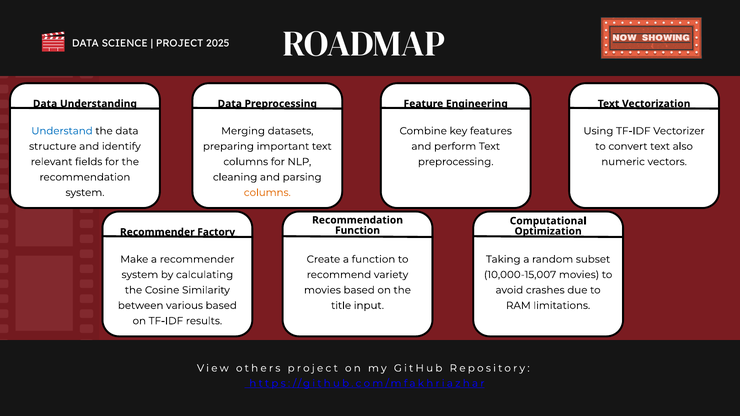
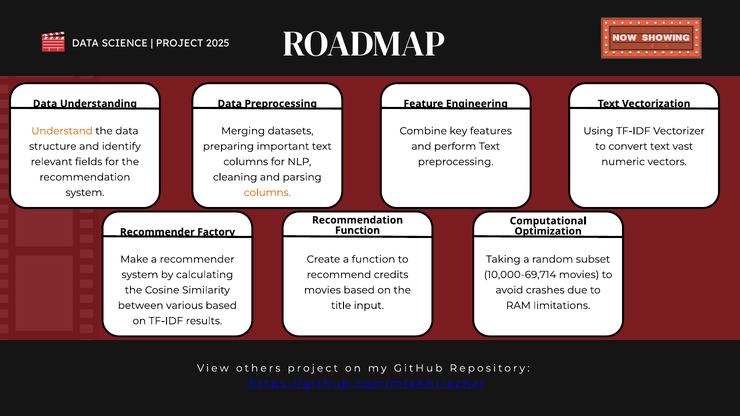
Understand colour: blue -> orange (62, 131)
also: also -> vast (683, 146)
variety: variety -> credits (391, 275)
10,000-15,007: 10,000-15,007 -> 10,000-69,714 (520, 275)
